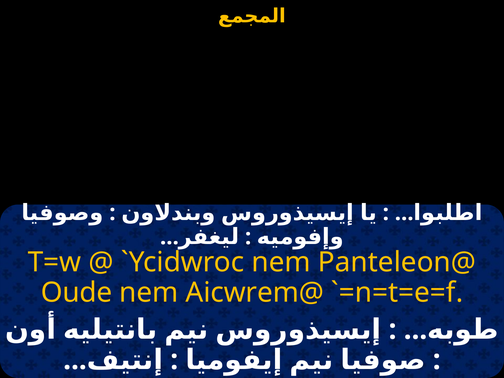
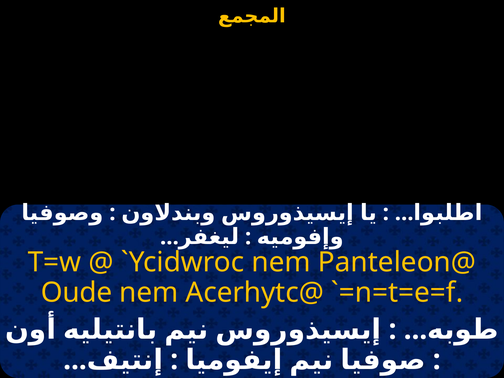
Aicwrem@: Aicwrem@ -> Acerhytc@ (255, 293)
